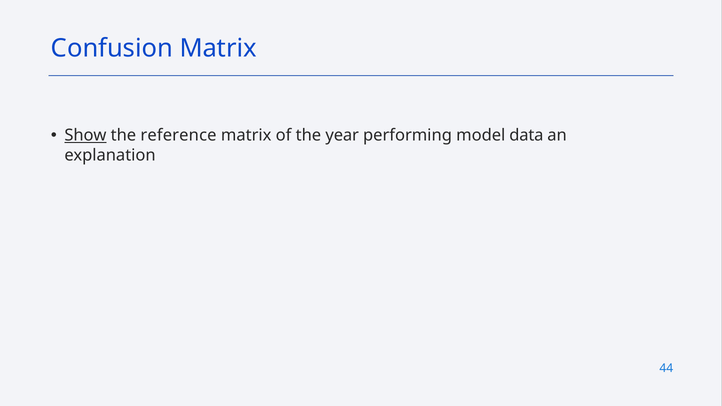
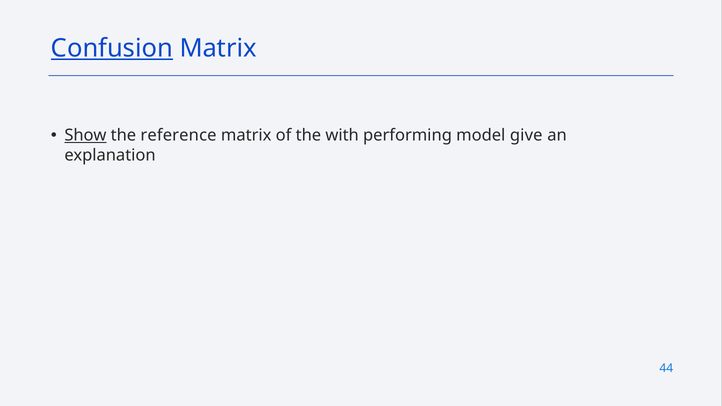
Confusion underline: none -> present (112, 48)
year: year -> with (342, 136)
data: data -> give (526, 136)
